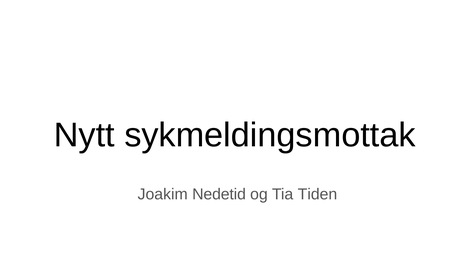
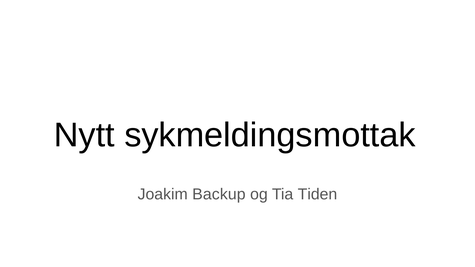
Nedetid: Nedetid -> Backup (219, 194)
